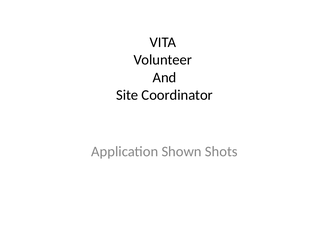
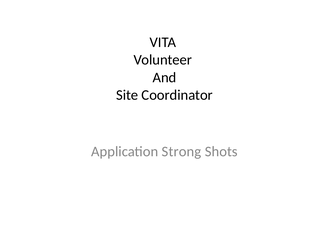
Shown: Shown -> Strong (182, 151)
